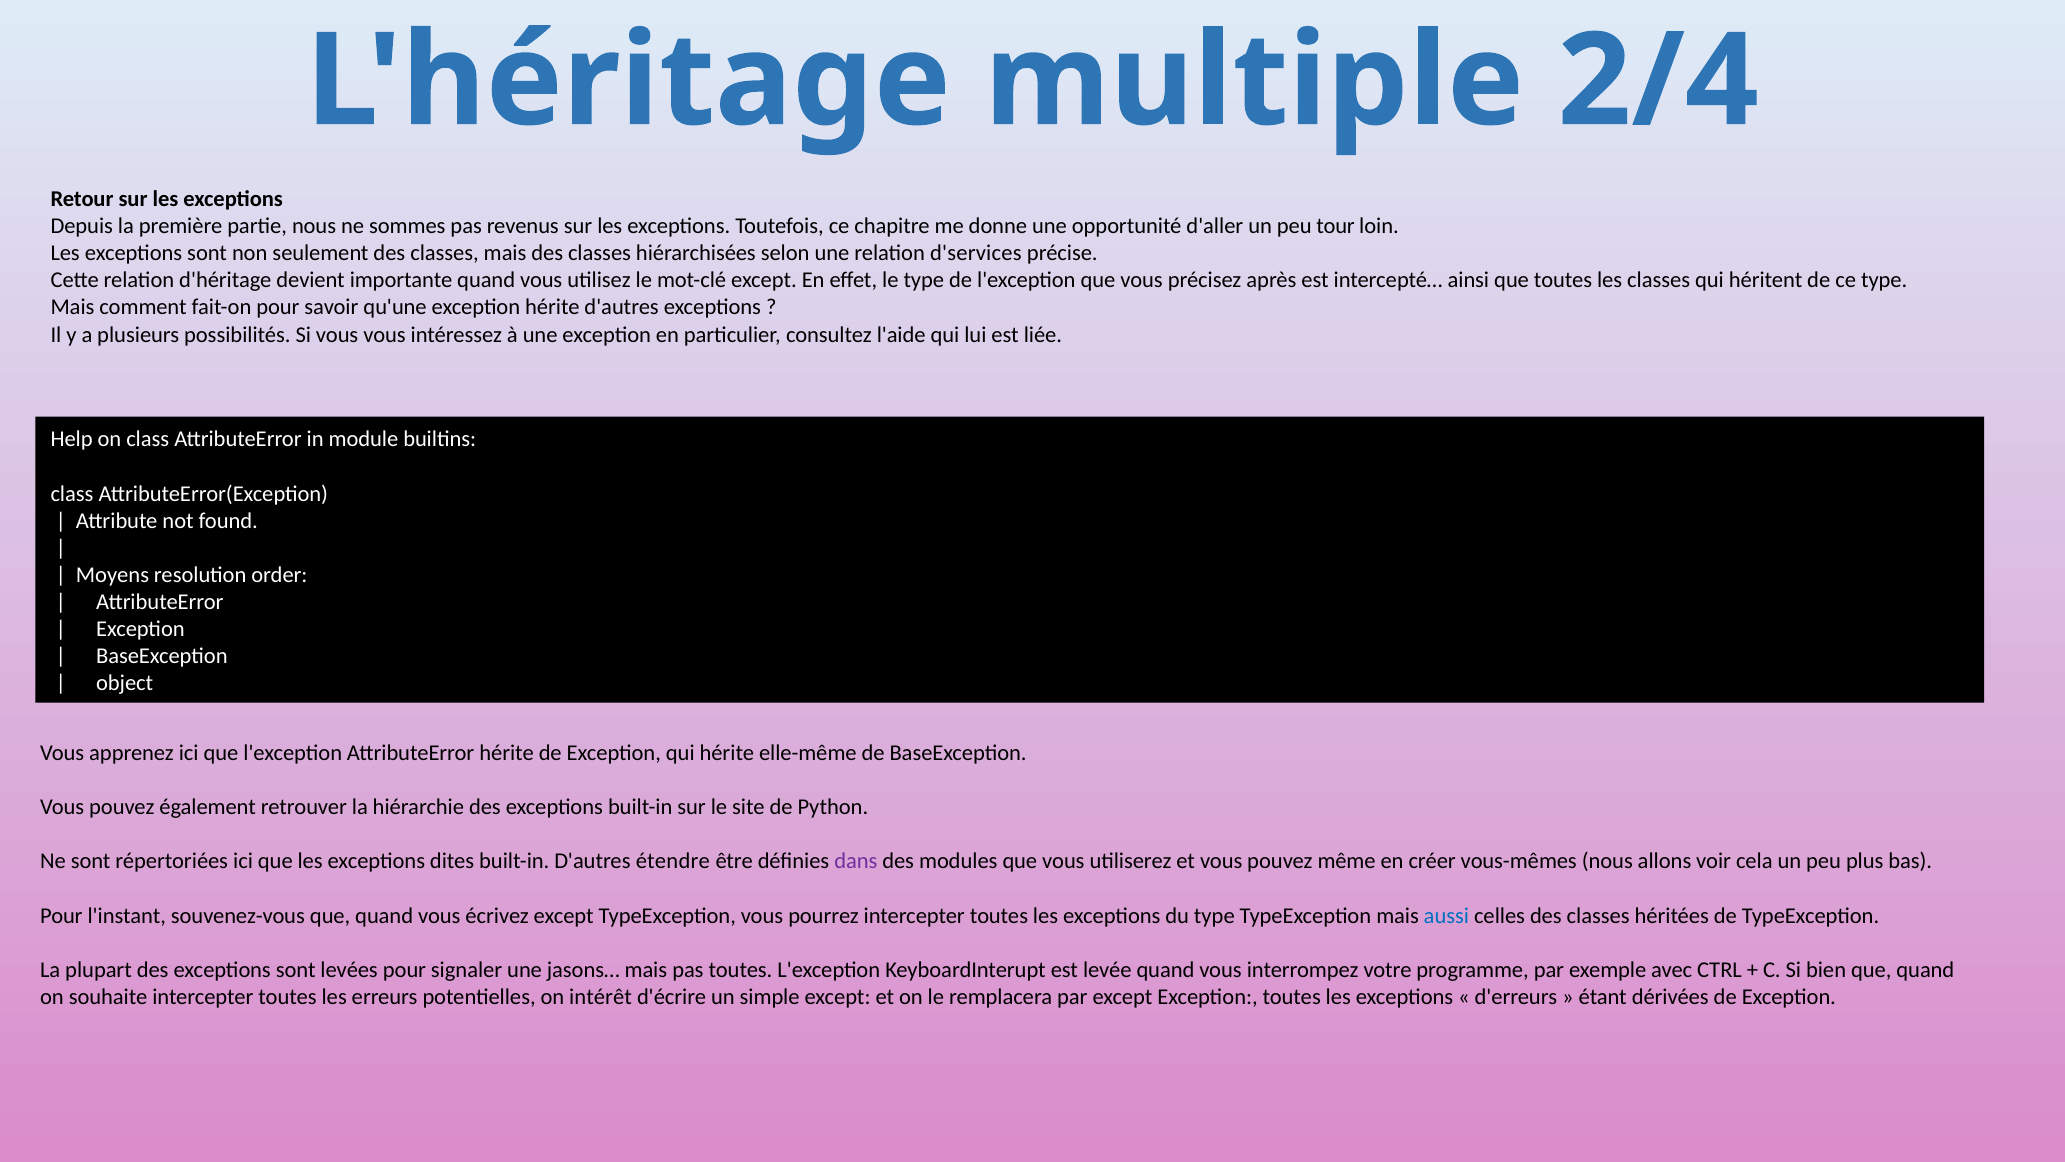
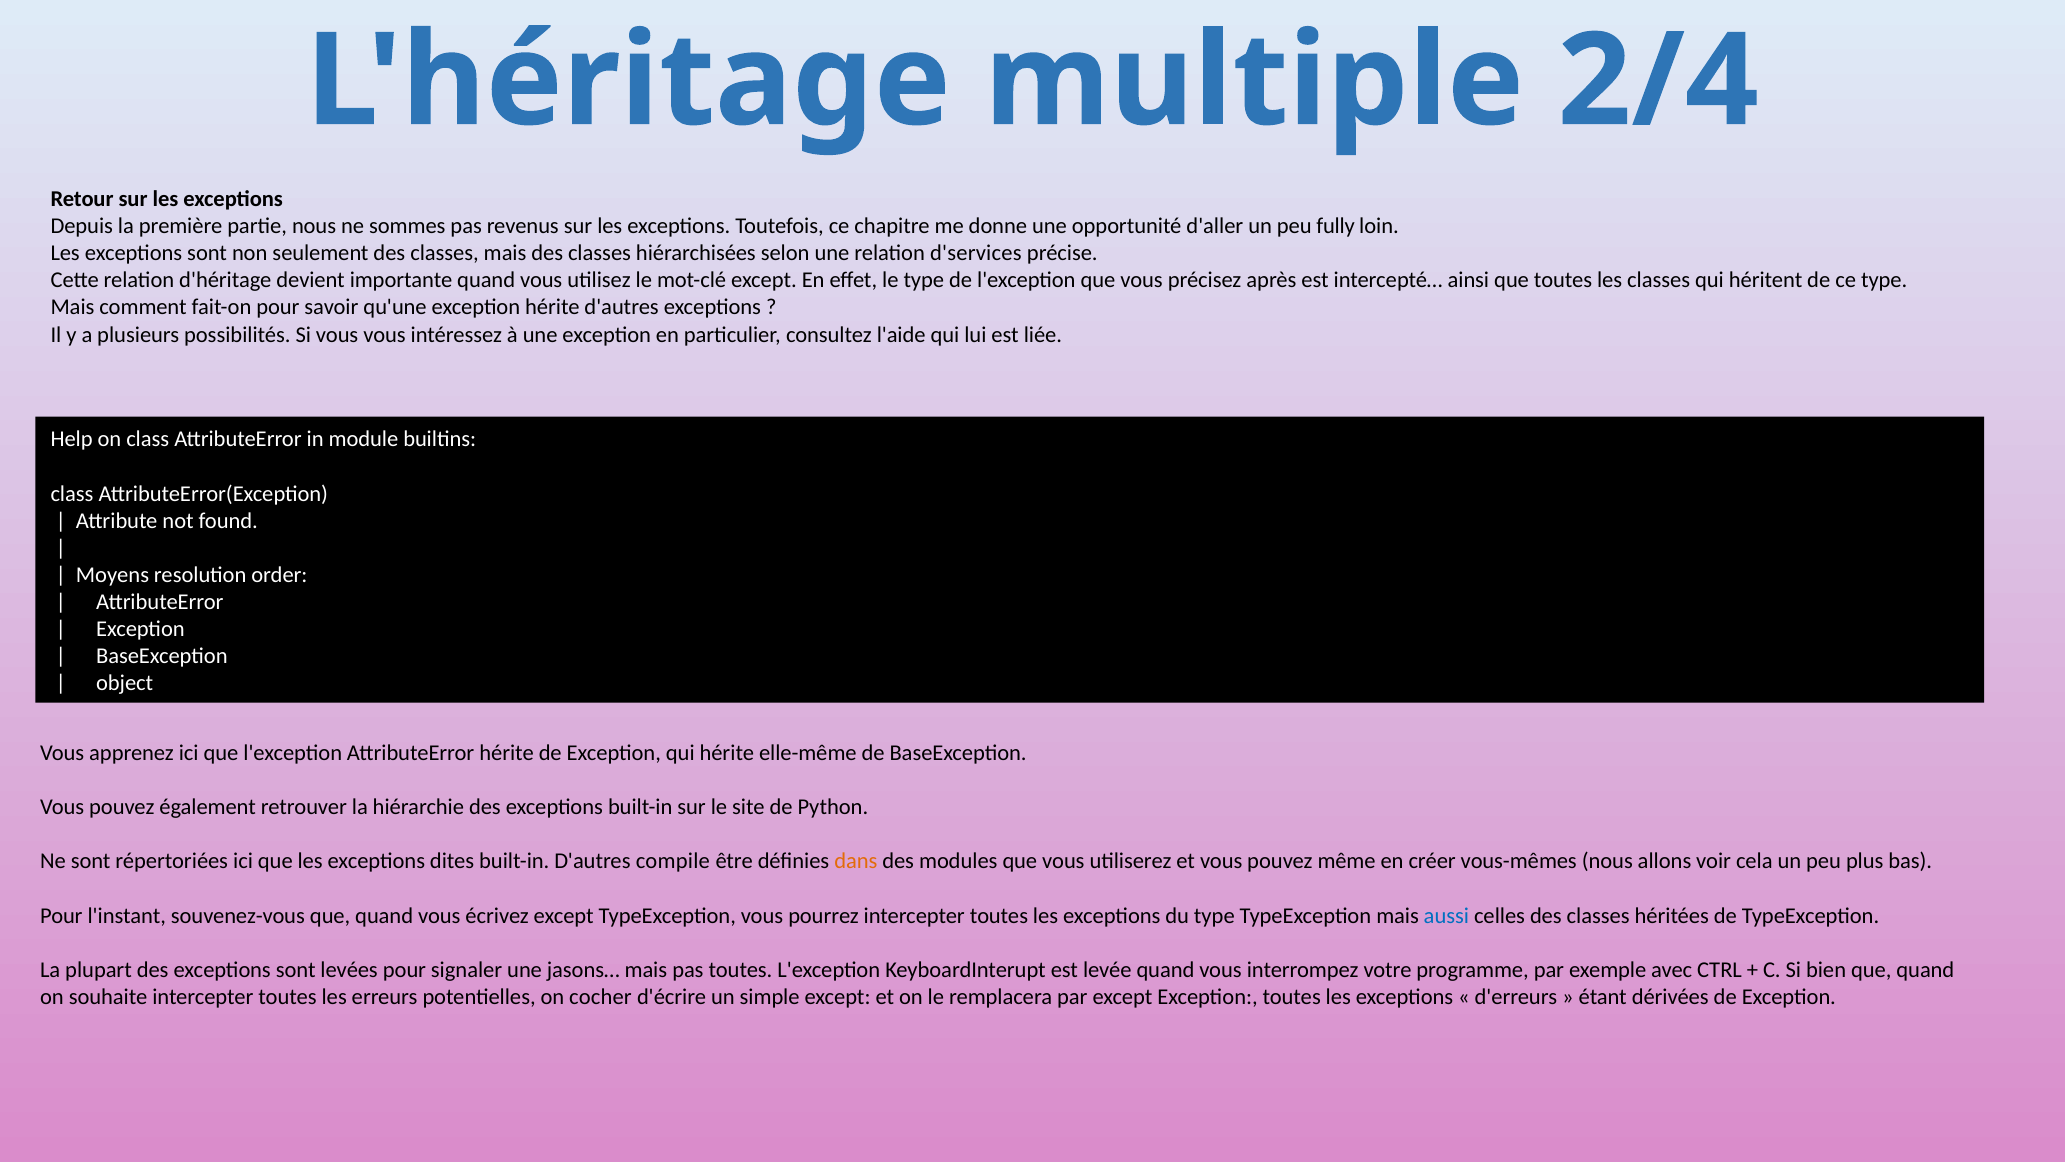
tour: tour -> fully (1336, 226)
étendre: étendre -> compile (673, 861)
dans colour: purple -> orange (856, 861)
intérêt: intérêt -> cocher (600, 996)
